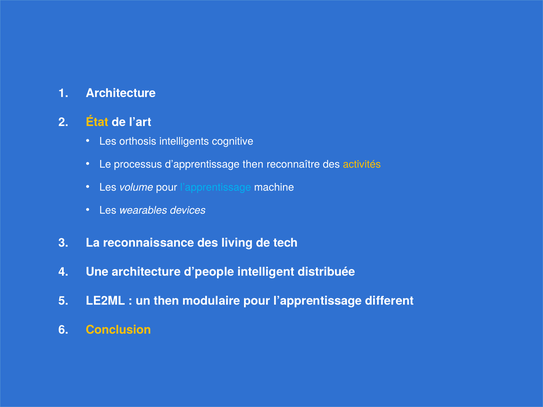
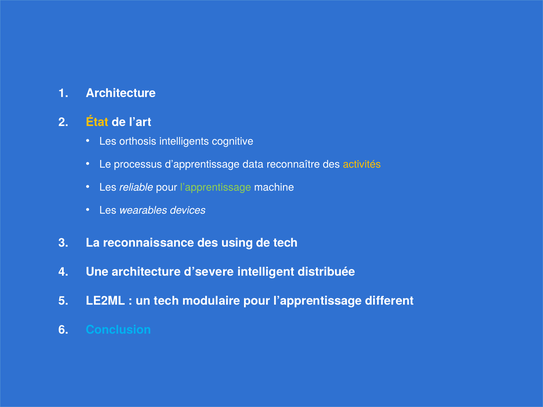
d’apprentissage then: then -> data (253, 164)
volume: volume -> reliable (136, 187)
l’apprentissage colour: light blue -> light green (216, 187)
living: living -> using (237, 243)
d’people: d’people -> d’severe (209, 272)
un then: then -> tech (167, 301)
Conclusion colour: yellow -> light blue (119, 330)
